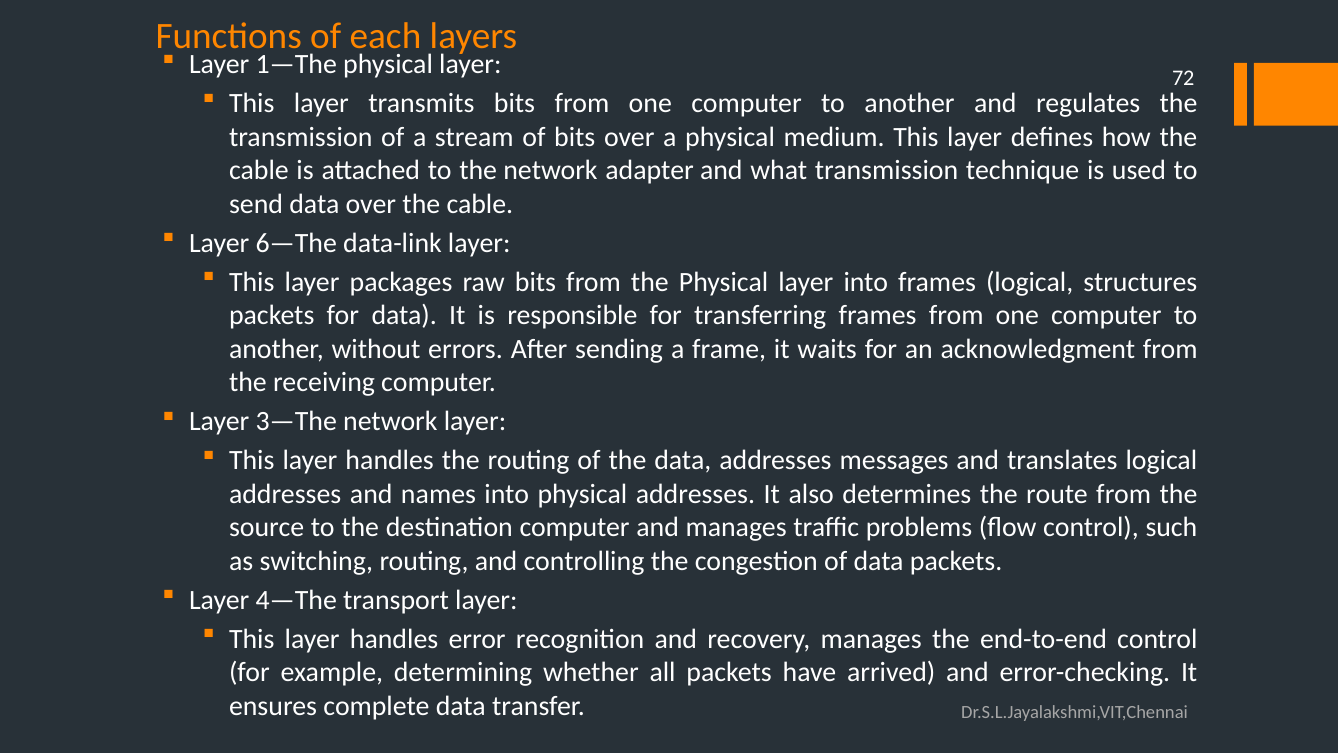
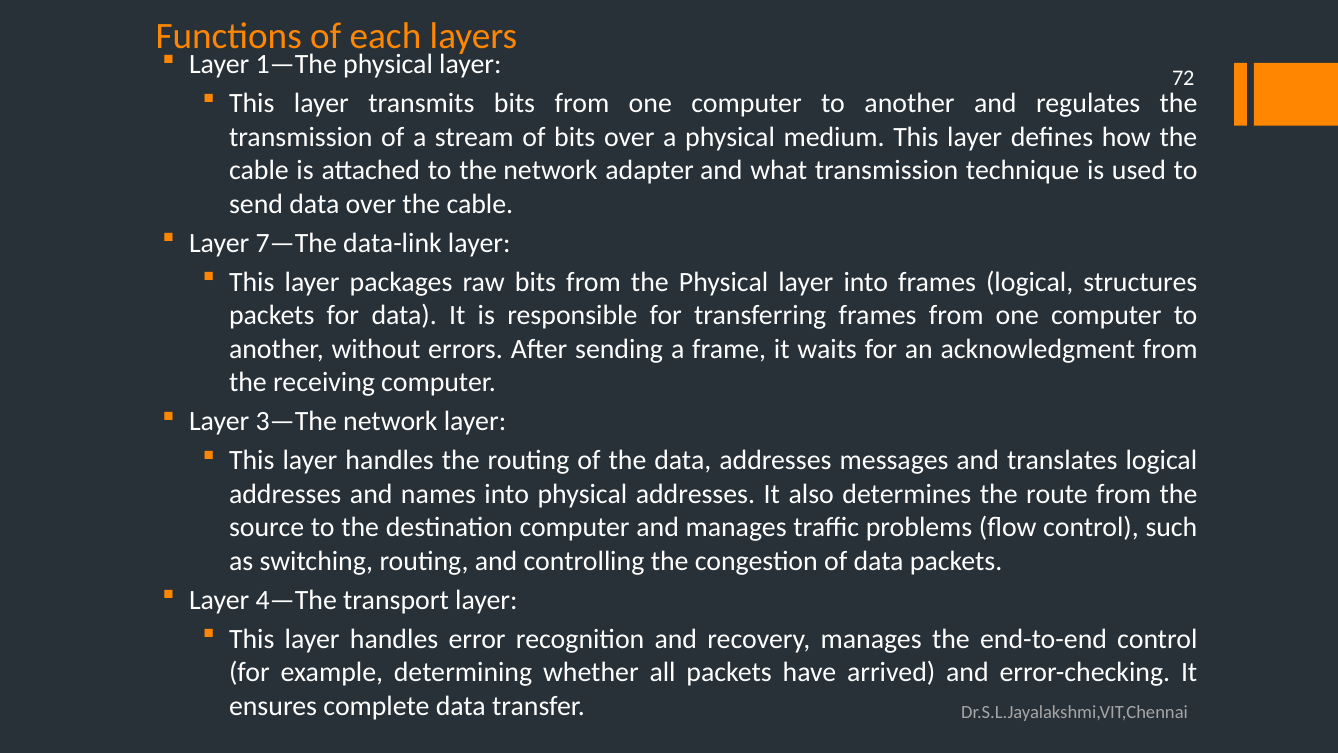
6—The: 6—The -> 7—The (296, 243)
